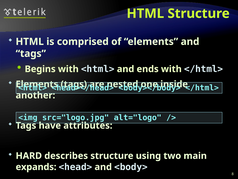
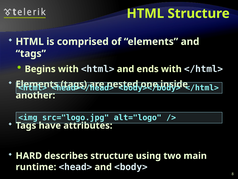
expands: expands -> runtime (36, 167)
